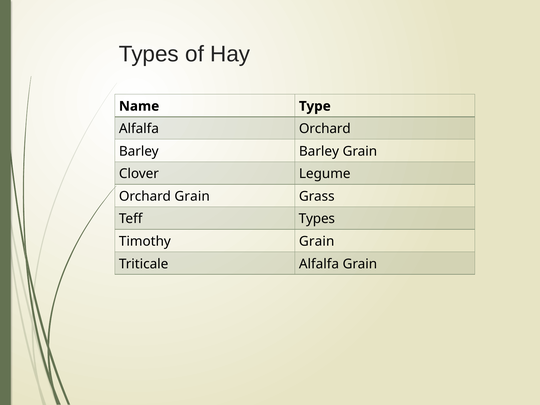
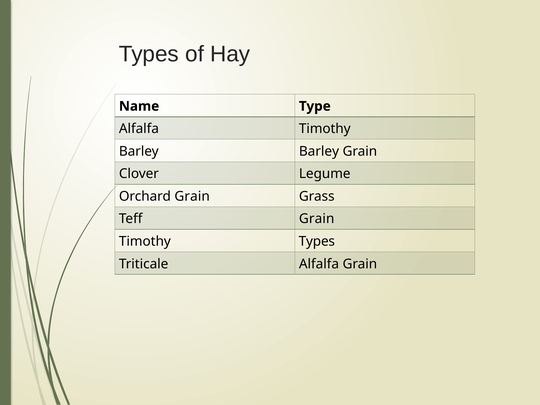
Alfalfa Orchard: Orchard -> Timothy (325, 129)
Teff Types: Types -> Grain (317, 219)
Timothy Grain: Grain -> Types (317, 241)
